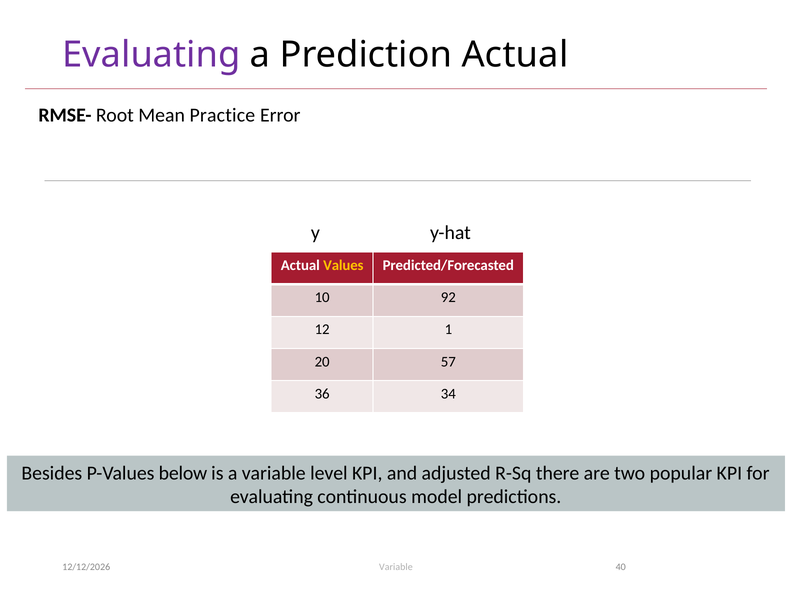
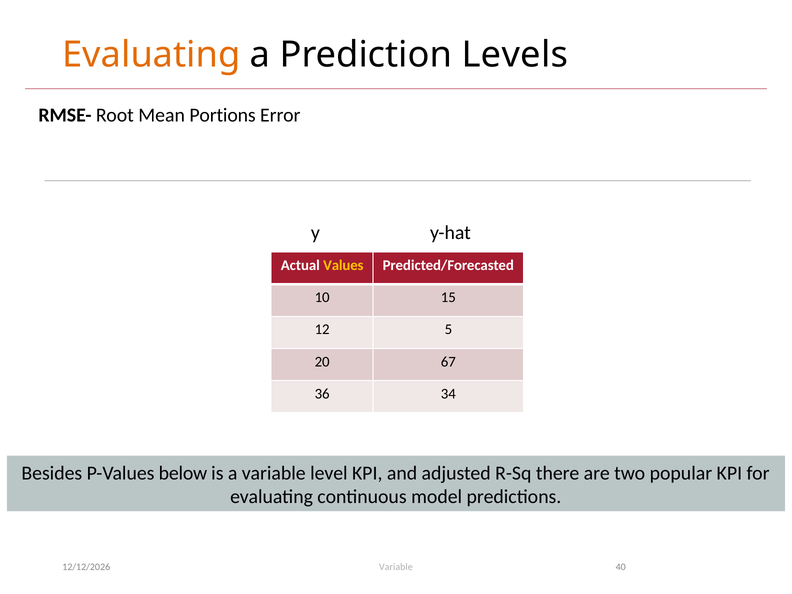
Evaluating colour: purple -> orange (151, 55)
Prediction Actual: Actual -> Levels (515, 55)
Practice: Practice -> Portions (223, 115)
92: 92 -> 15 (448, 297)
1: 1 -> 5 (448, 330)
57: 57 -> 67 (448, 362)
